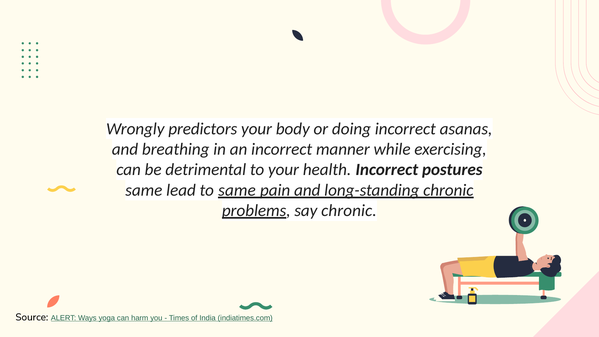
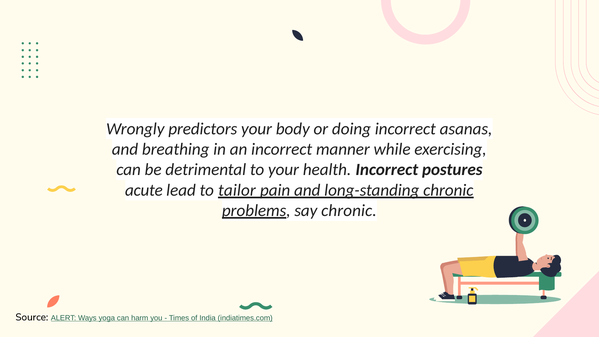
same: same -> acute (144, 190)
to same: same -> tailor (237, 190)
